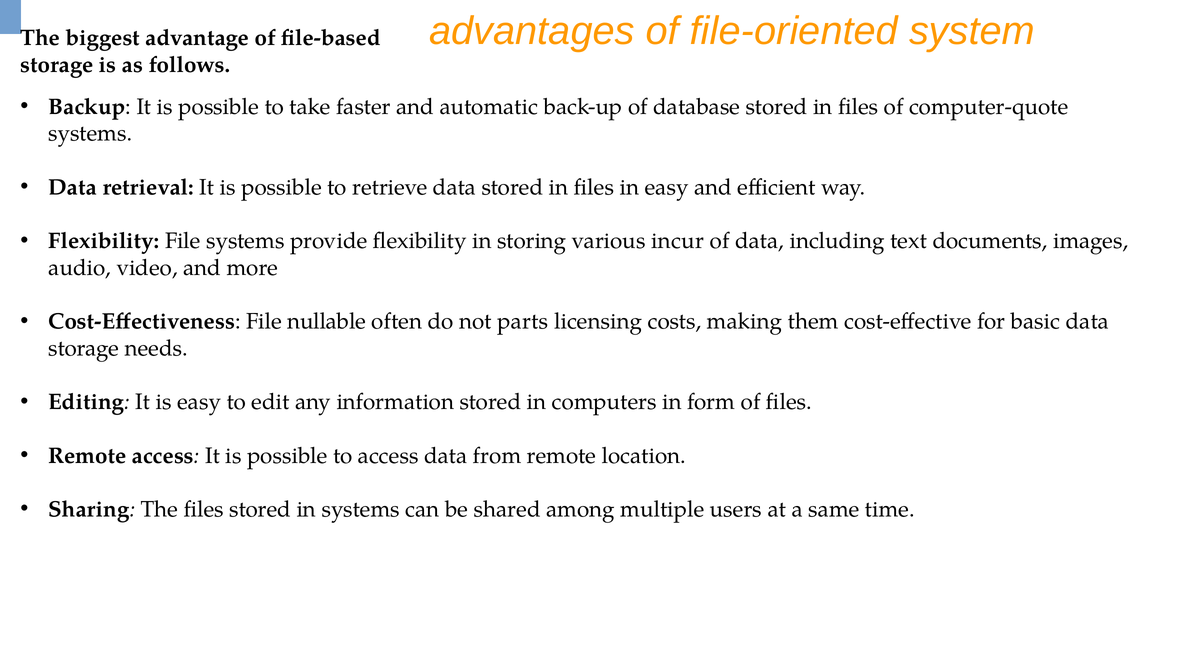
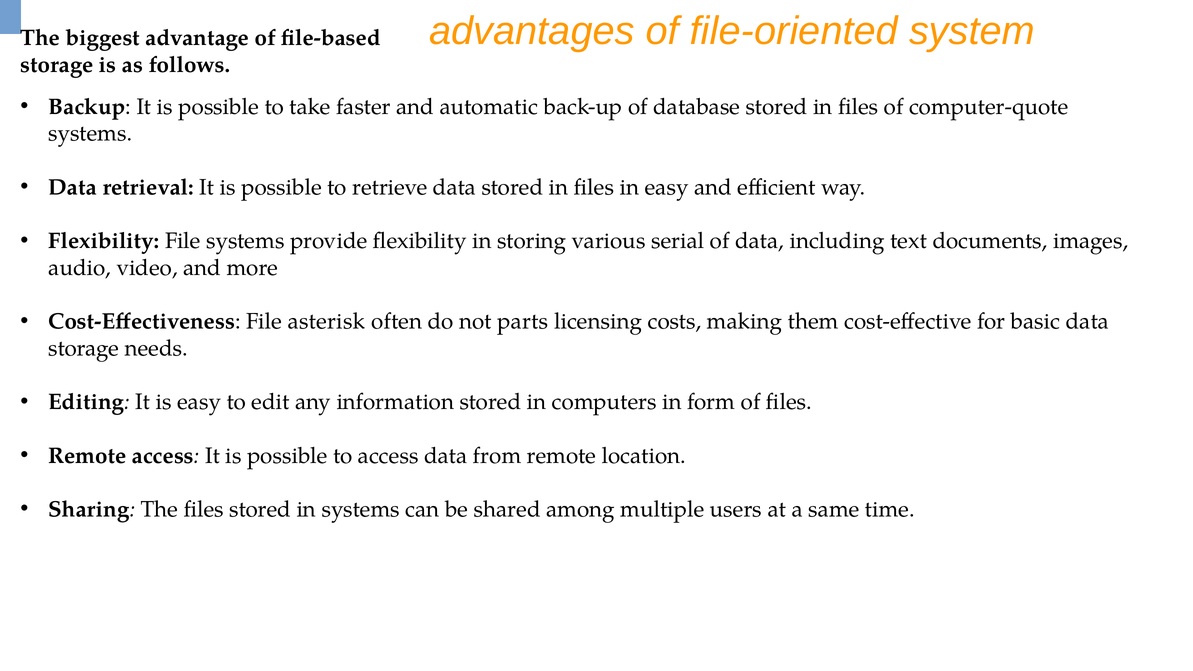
incur: incur -> serial (678, 241)
nullable: nullable -> asterisk (326, 321)
